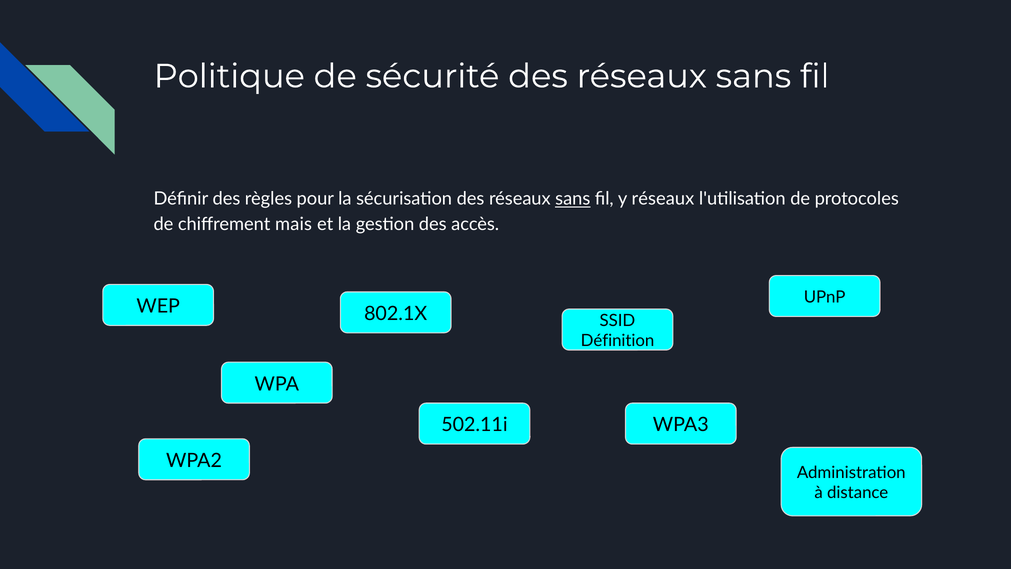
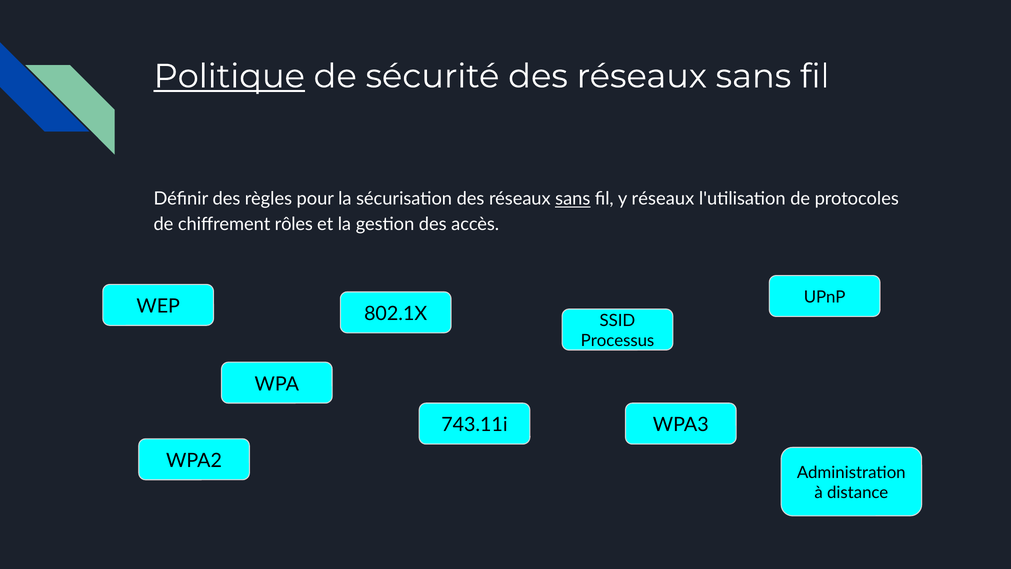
Politique underline: none -> present (229, 76)
mais: mais -> rôles (294, 224)
Définition: Définition -> Processus (618, 341)
502.11i: 502.11i -> 743.11i (474, 425)
